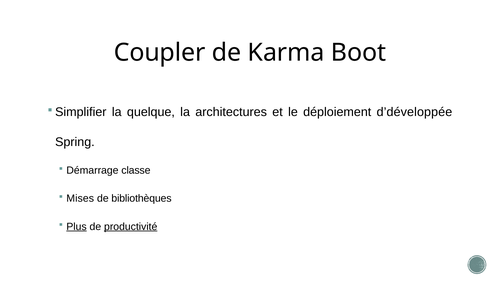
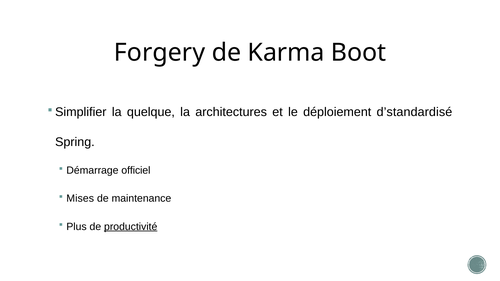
Coupler: Coupler -> Forgery (159, 53)
d’développée: d’développée -> d’standardisé (414, 112)
classe: classe -> officiel (136, 170)
bibliothèques: bibliothèques -> maintenance (141, 199)
Plus underline: present -> none (77, 227)
